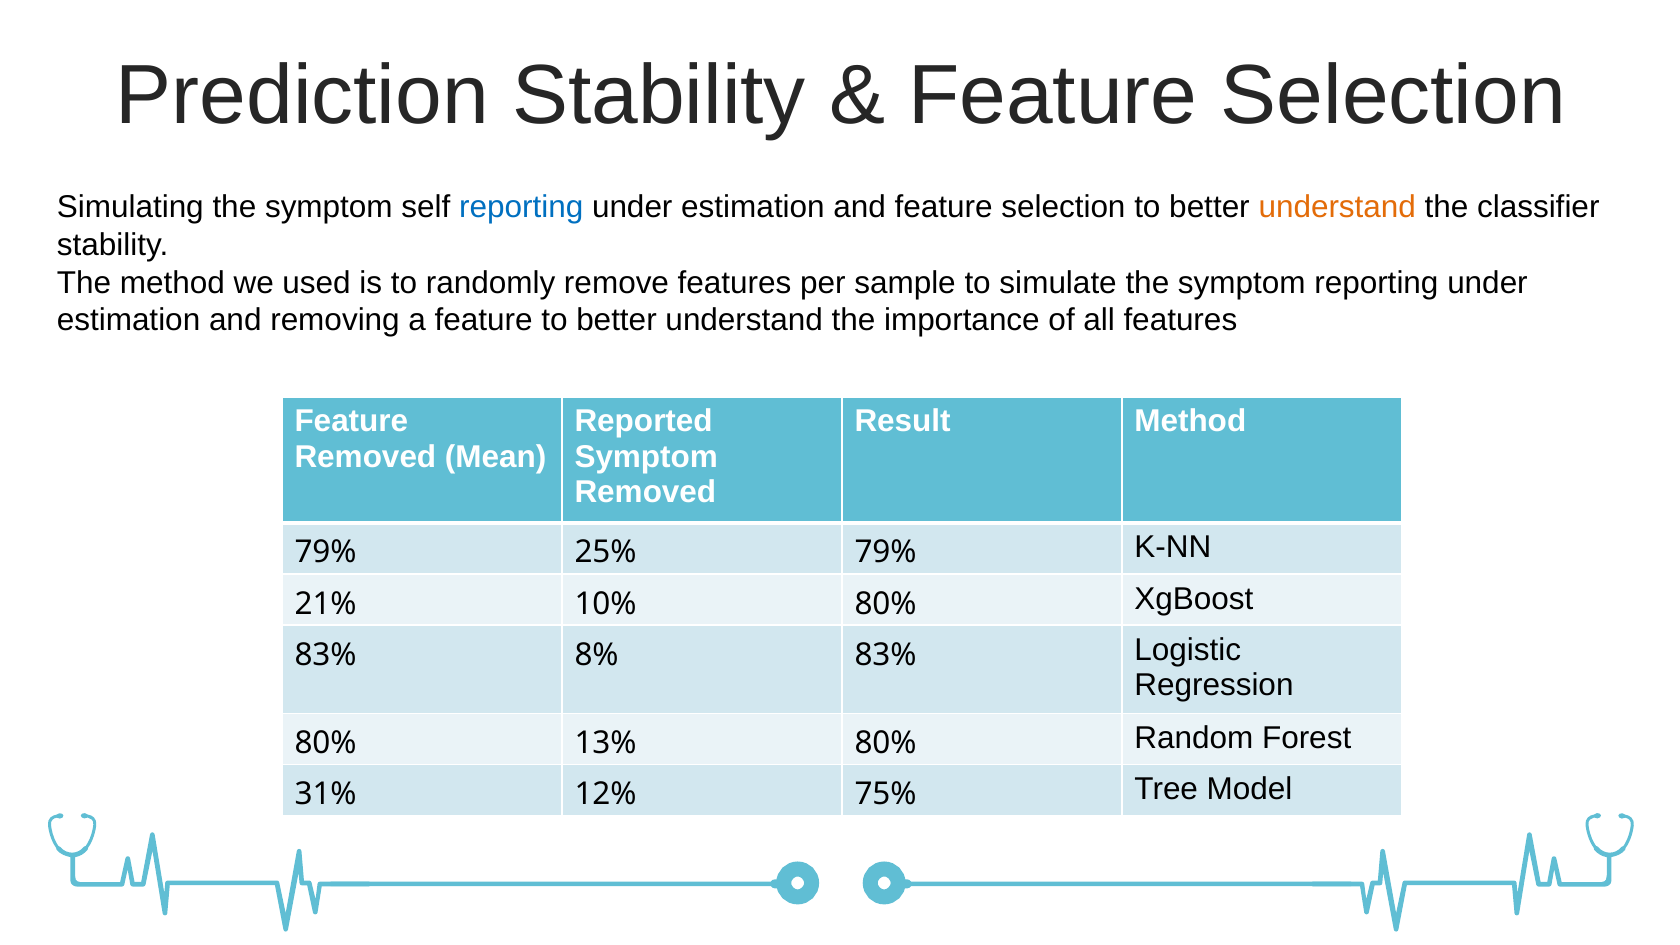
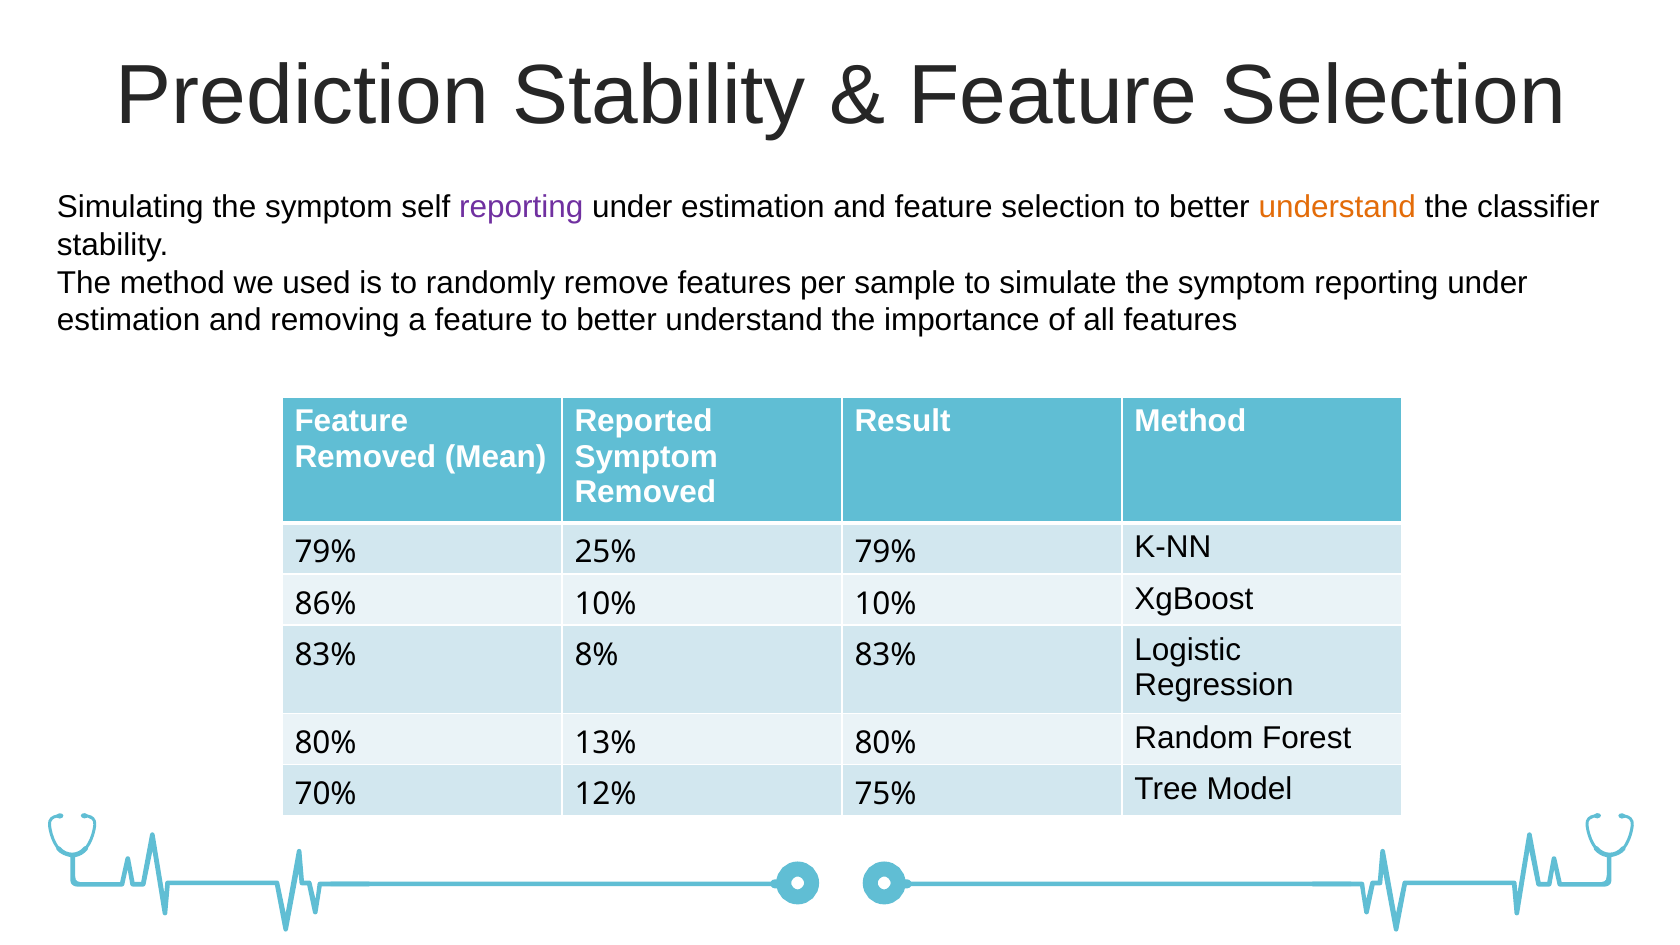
reporting colour: blue -> purple (521, 207)
21%: 21% -> 86% (326, 604)
10% 80%: 80% -> 10% (886, 604)
31%: 31% -> 70% (326, 794)
